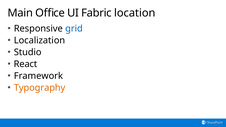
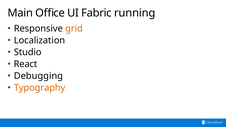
location: location -> running (135, 13)
grid colour: blue -> orange (74, 29)
Framework: Framework -> Debugging (38, 76)
